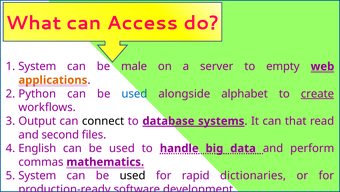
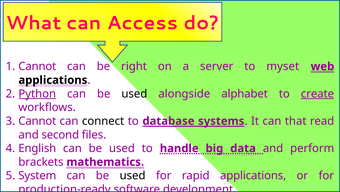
System: System -> Cannot (37, 66)
male: male -> right (134, 66)
empty: empty -> myset (283, 66)
applications colour: orange -> black (53, 80)
Python underline: none -> present (37, 93)
used colour: blue -> black (134, 93)
Output: Output -> Cannot (37, 121)
commas: commas -> brackets (41, 161)
rapid dictionaries: dictionaries -> applications (253, 175)
